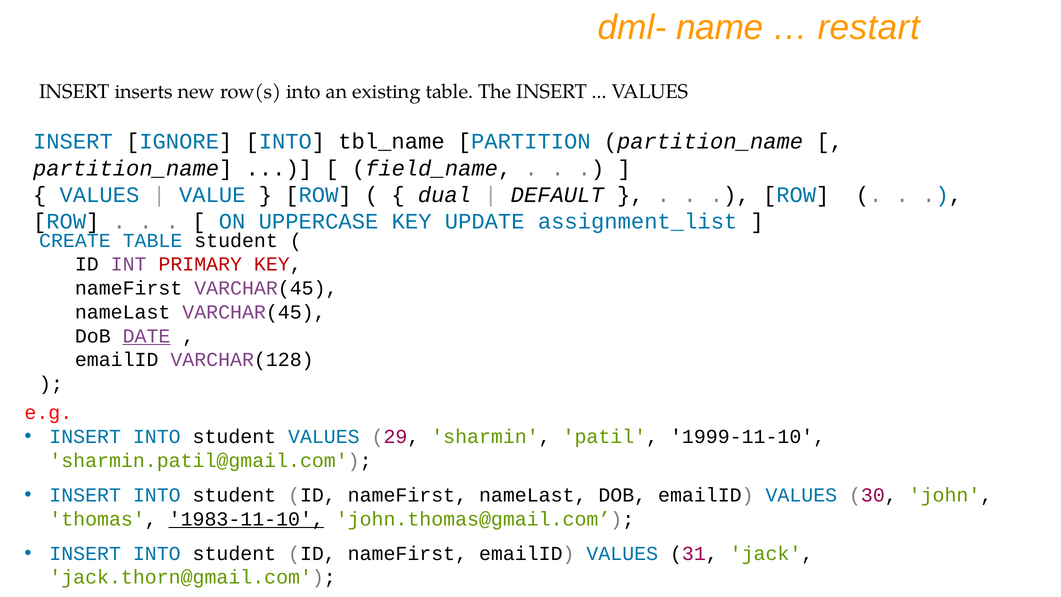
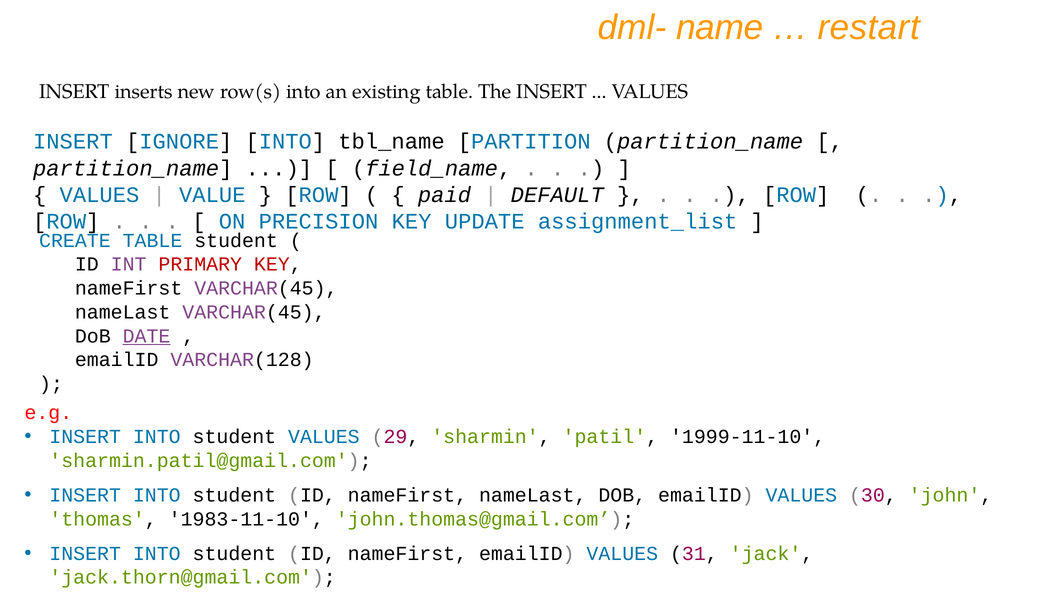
dual: dual -> paid (444, 195)
UPPERCASE: UPPERCASE -> PRECISION (318, 221)
1983-11-10 underline: present -> none (246, 519)
